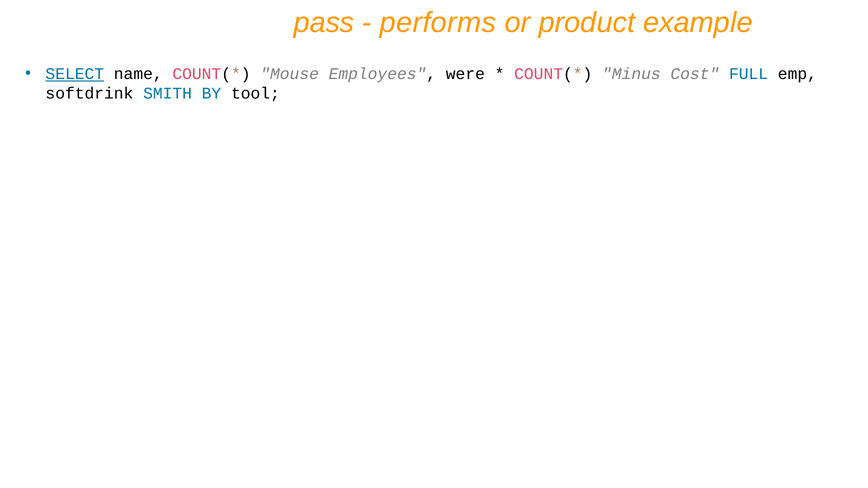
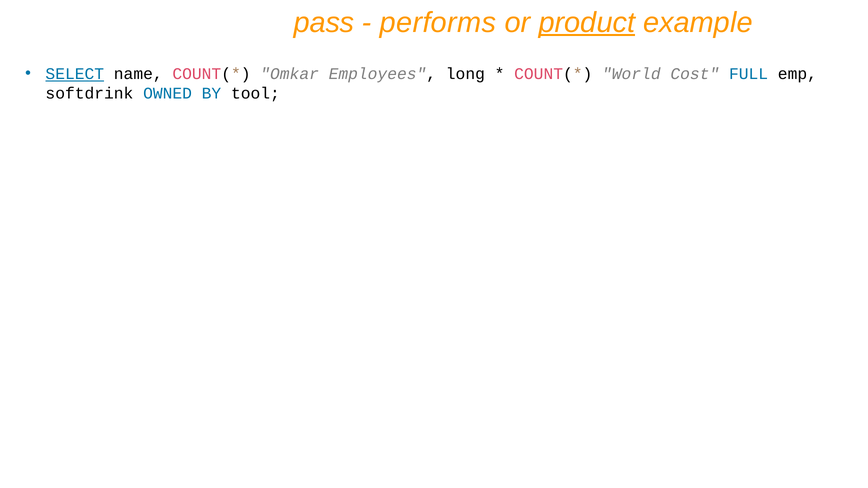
product underline: none -> present (587, 23)
Mouse: Mouse -> Omkar (290, 74)
were: were -> long (465, 74)
Minus: Minus -> World (631, 74)
SMITH: SMITH -> OWNED (168, 93)
